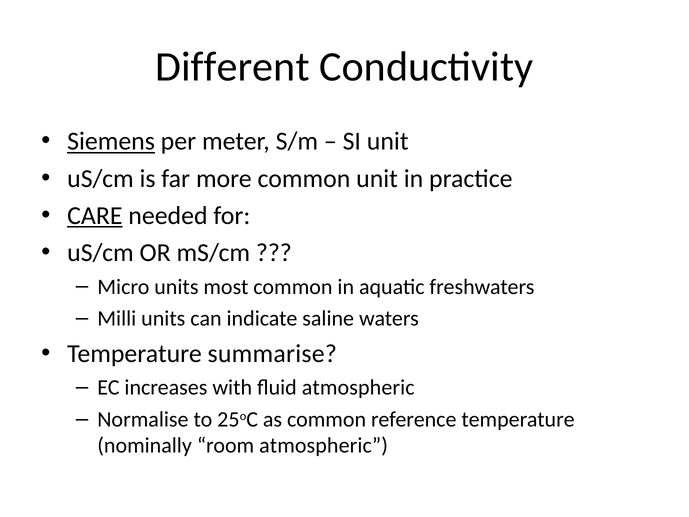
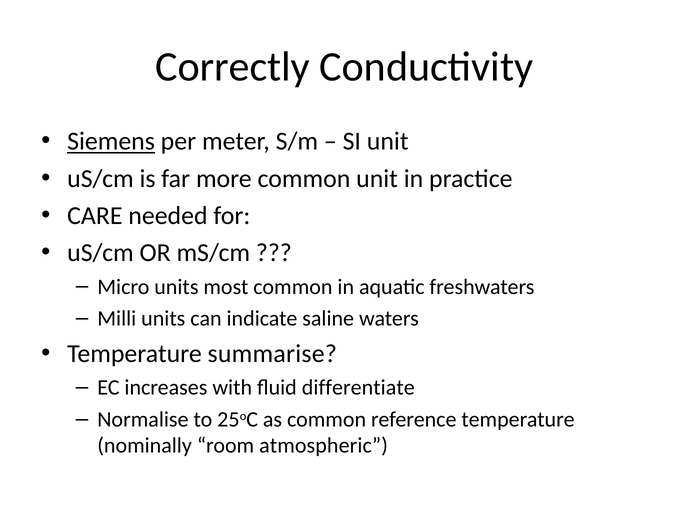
Different: Different -> Correctly (233, 67)
CARE underline: present -> none (95, 216)
fluid atmospheric: atmospheric -> differentiate (358, 387)
